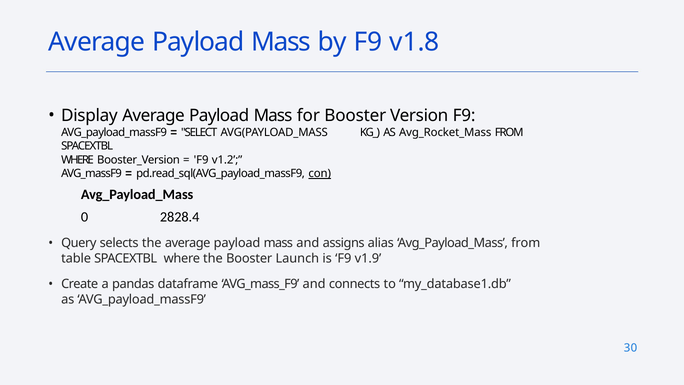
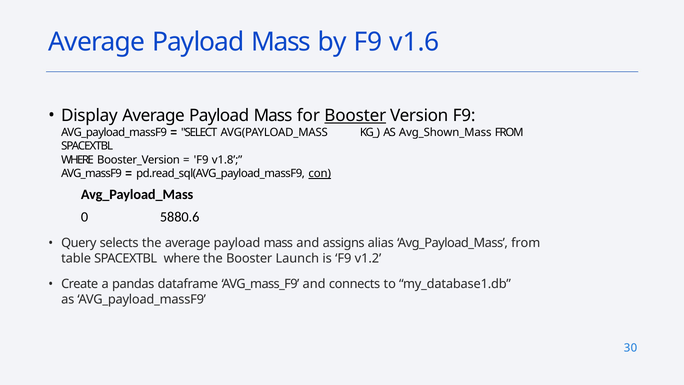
v1.8: v1.8 -> v1.6 (414, 42)
Booster underline: none -> present (355, 115)
Avg_Rocket_Mass: Avg_Rocket_Mass -> Avg_Shown_Mass (445, 132)
v1.2: v1.2 -> v1.8 (227, 160)
2828.4: 2828.4 -> 5880.6 (180, 217)
v1.9: v1.9 -> v1.2 (368, 258)
